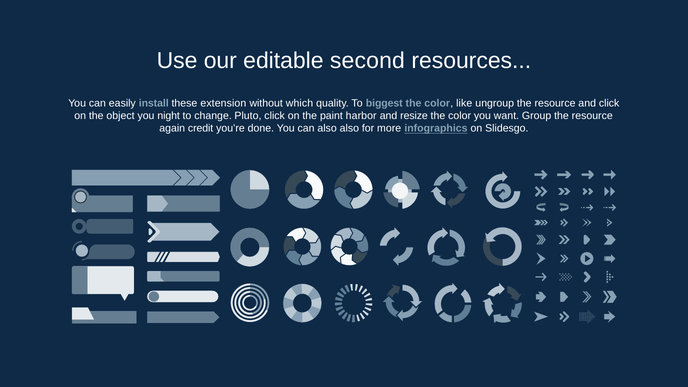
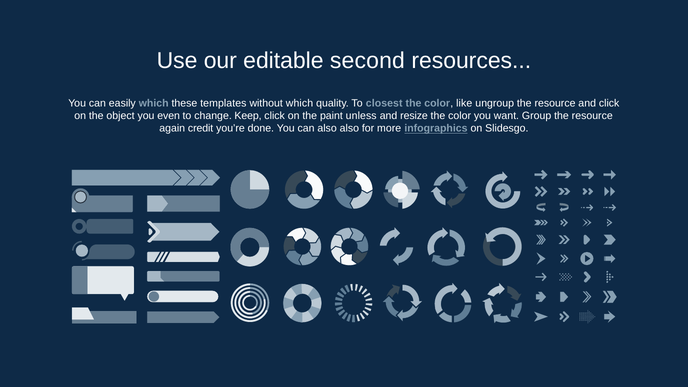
easily install: install -> which (154, 103)
extension: extension -> templates (223, 103)
biggest: biggest -> closest (384, 103)
night: night -> even (169, 116)
Pluto: Pluto -> Keep (248, 116)
harbor: harbor -> unless (361, 116)
